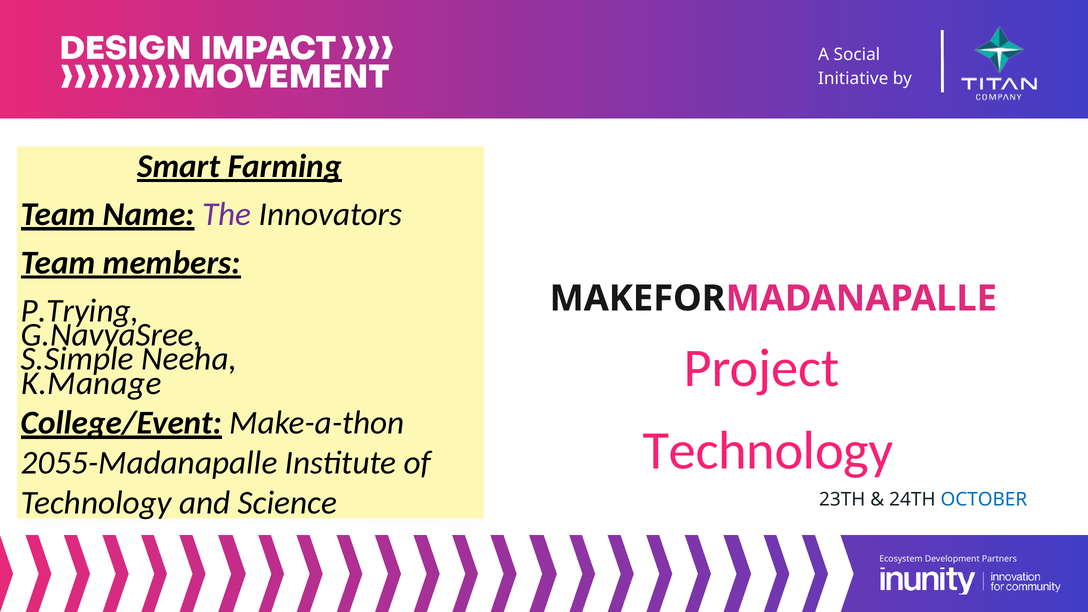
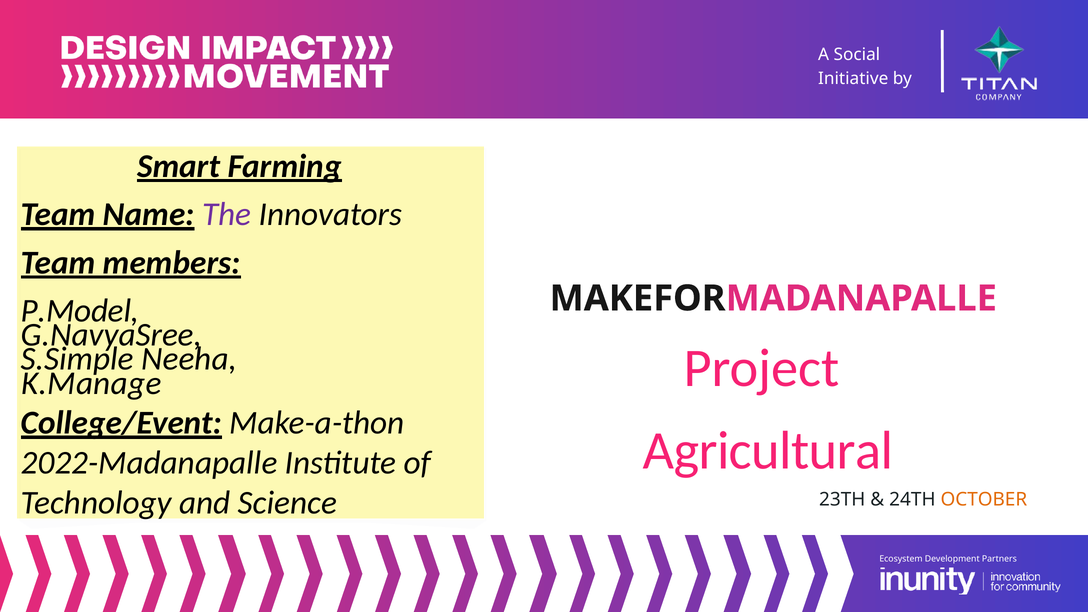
P.Trying: P.Trying -> P.Model (80, 311)
Technology: Technology -> Agricultural (768, 451)
2055-Madanapalle: 2055-Madanapalle -> 2022-Madanapalle (149, 463)
OCTOBER colour: blue -> orange (984, 499)
